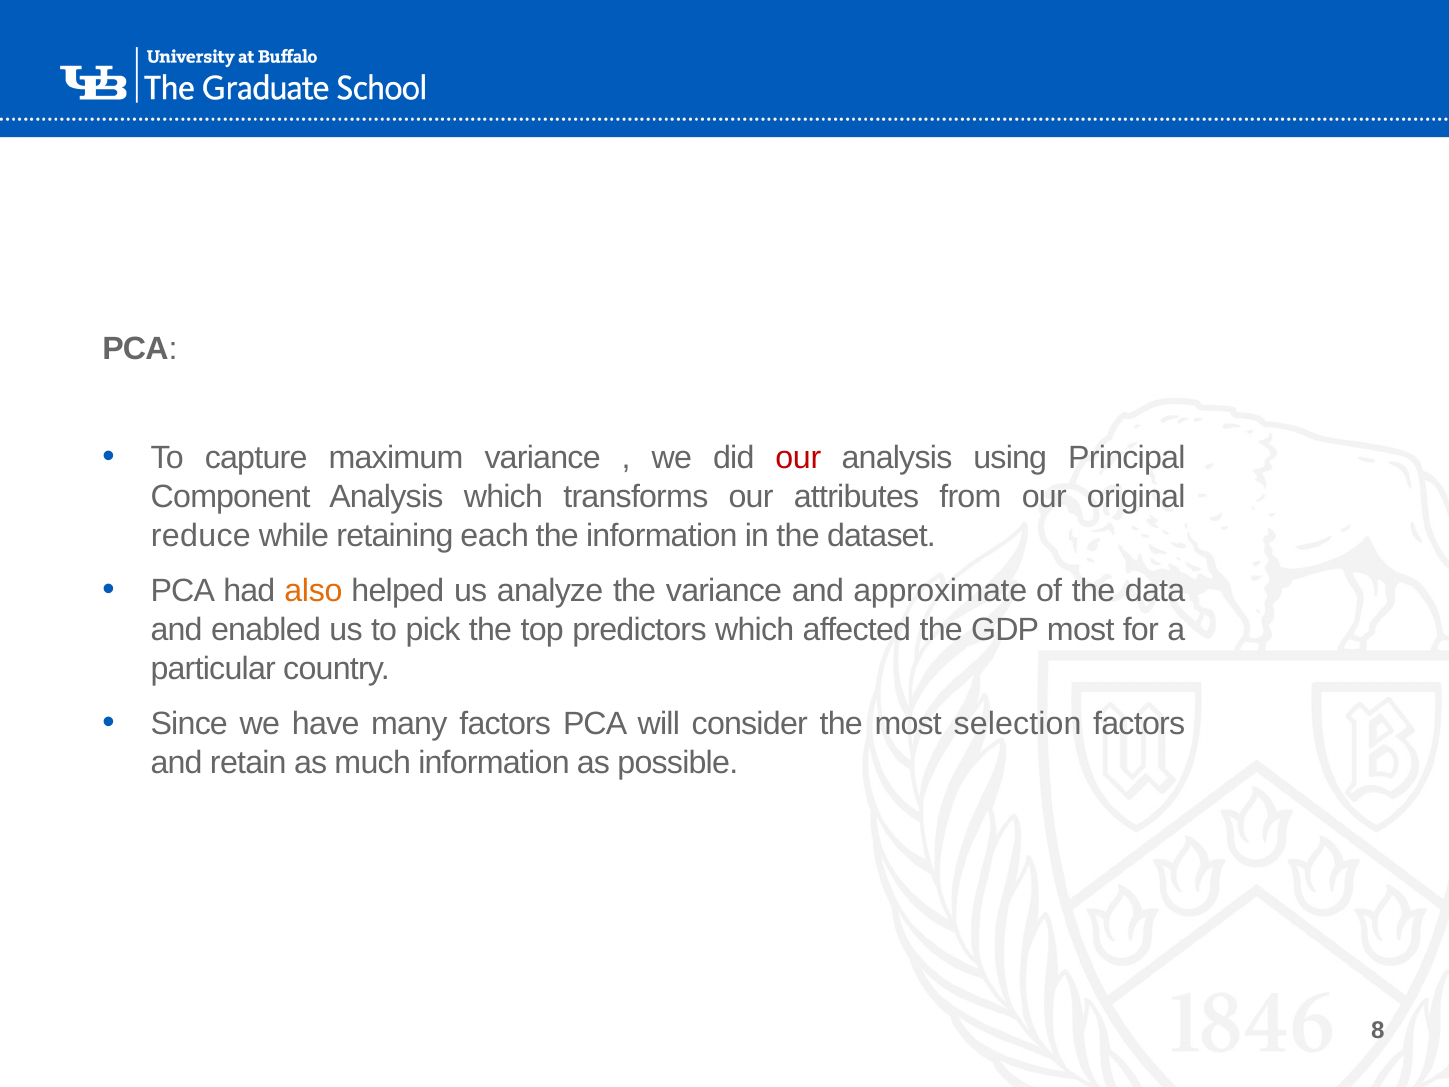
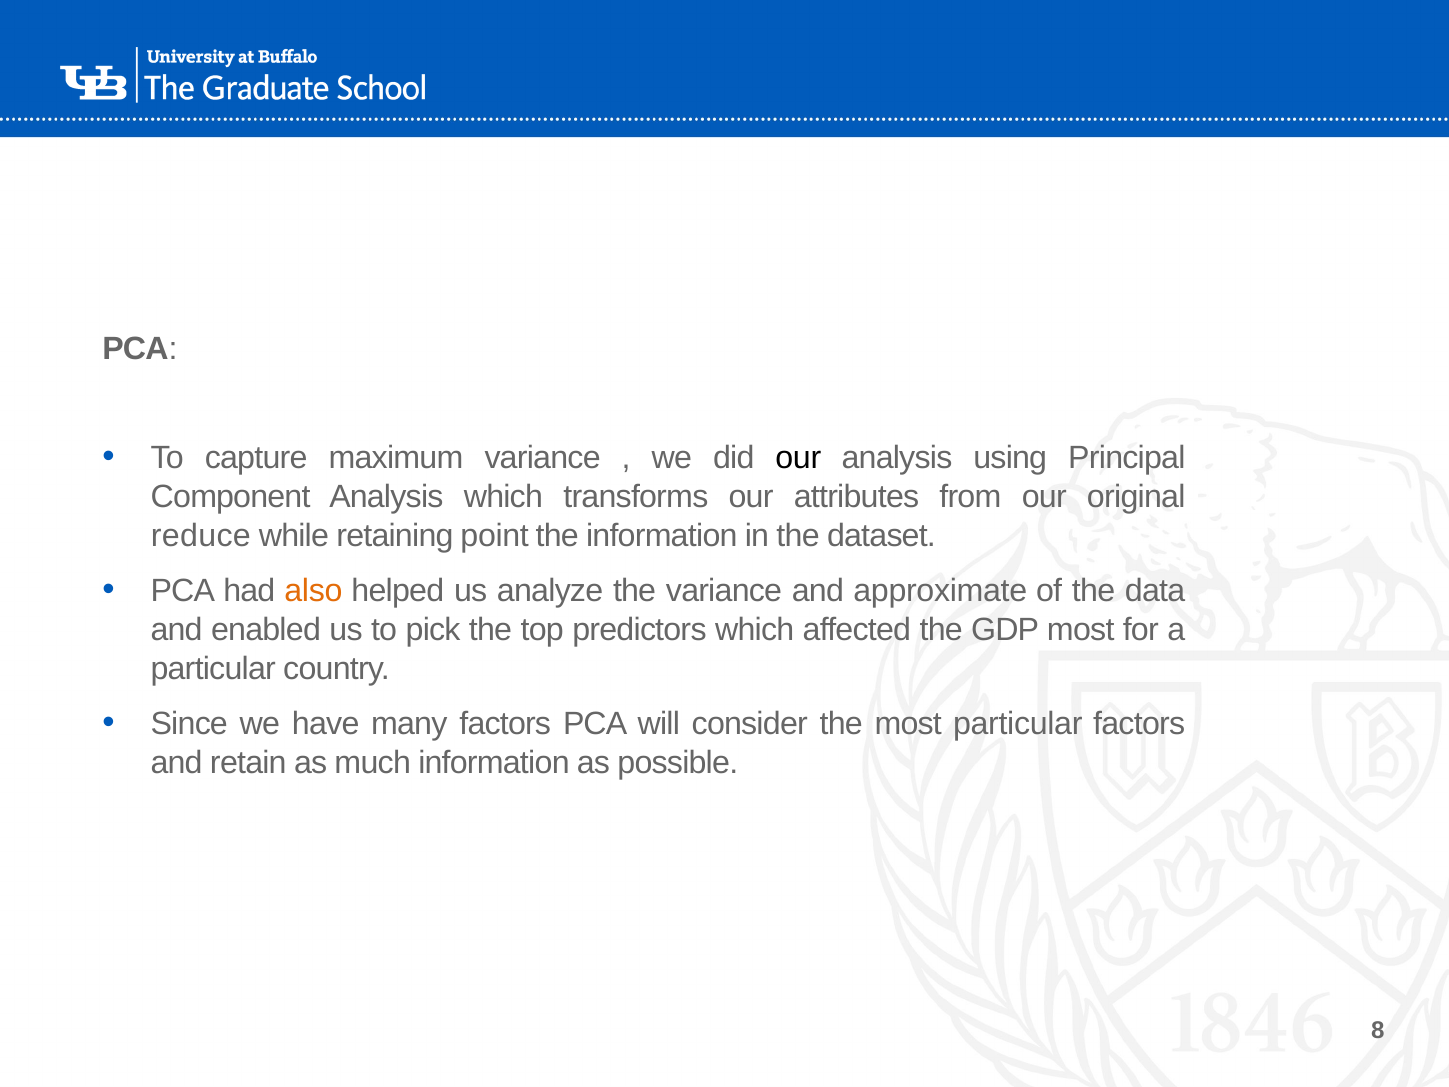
our colour: red -> black (798, 458)
each: each -> point (495, 536)
most selection: selection -> particular (1018, 723)
